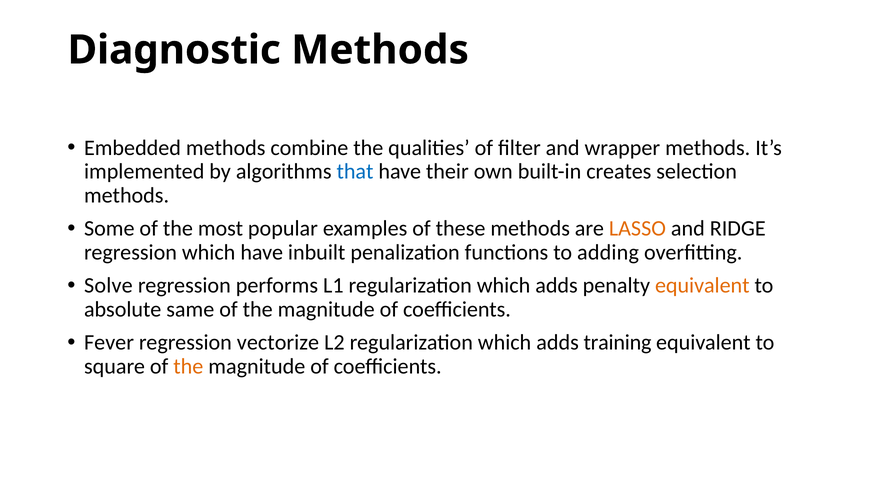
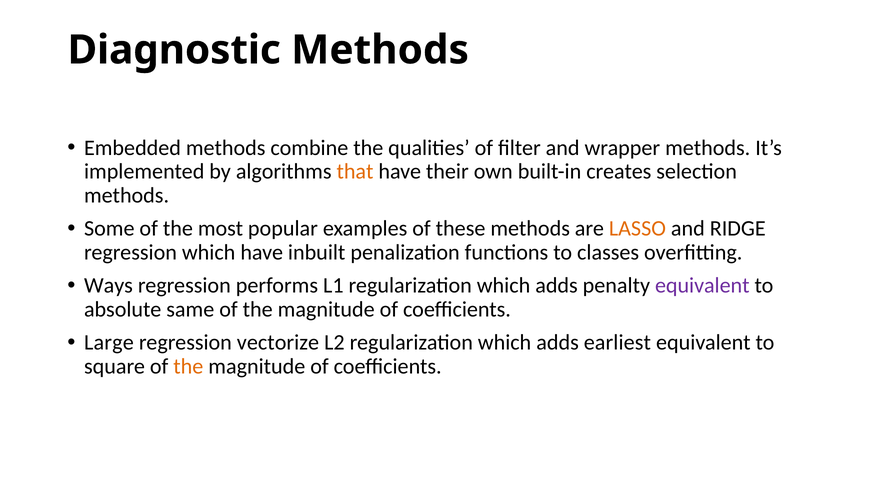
that colour: blue -> orange (355, 172)
adding: adding -> classes (608, 252)
Solve: Solve -> Ways (108, 286)
equivalent colour: orange -> purple (702, 286)
Fever: Fever -> Large (109, 343)
training: training -> earliest (617, 343)
